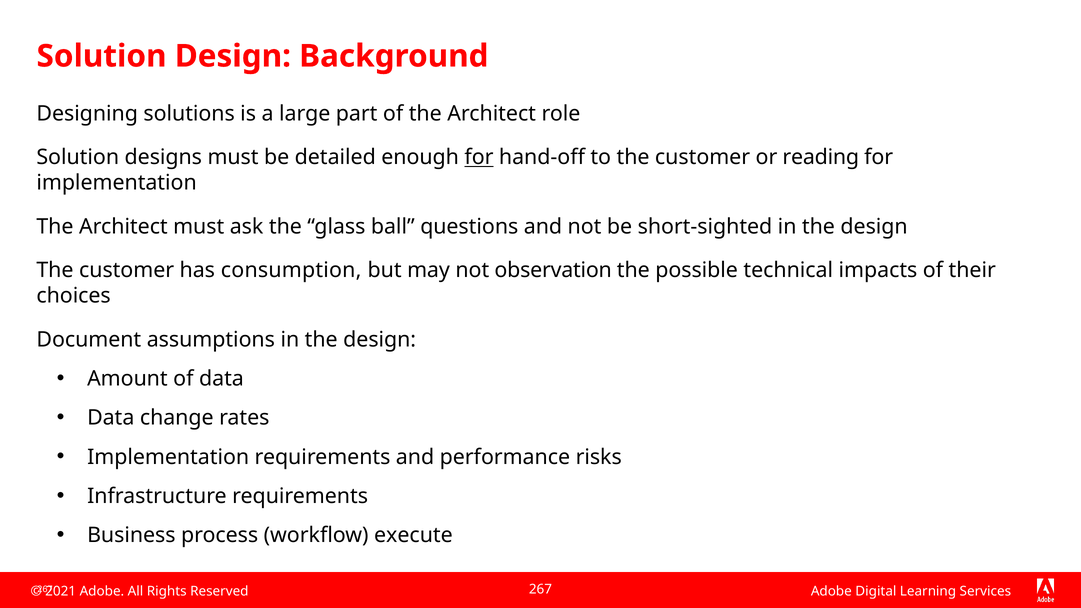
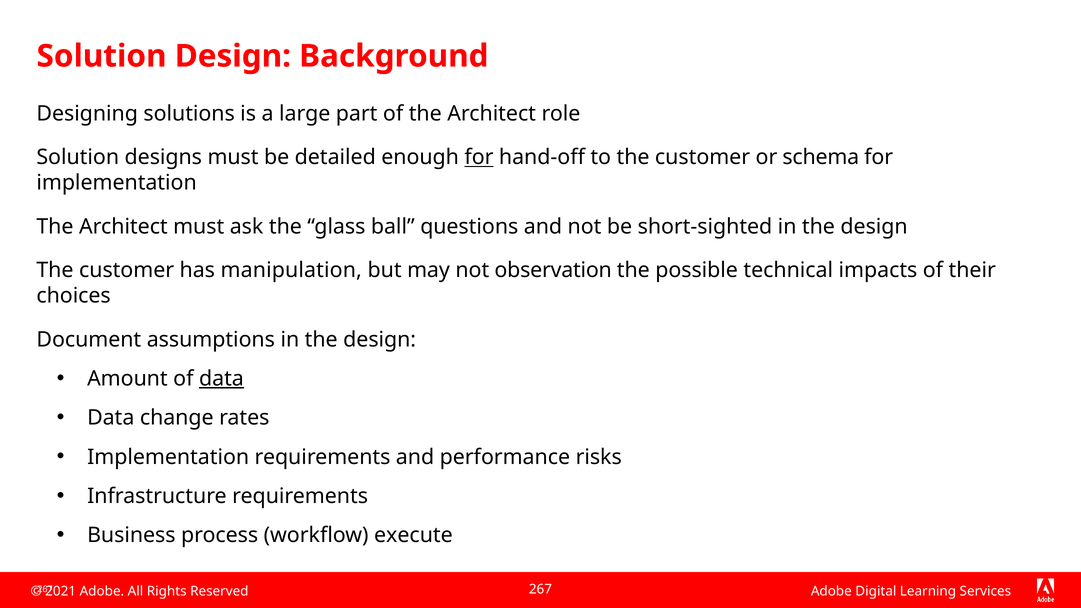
reading: reading -> schema (821, 157)
consumption: consumption -> manipulation (291, 270)
data underline: none -> present (221, 379)
